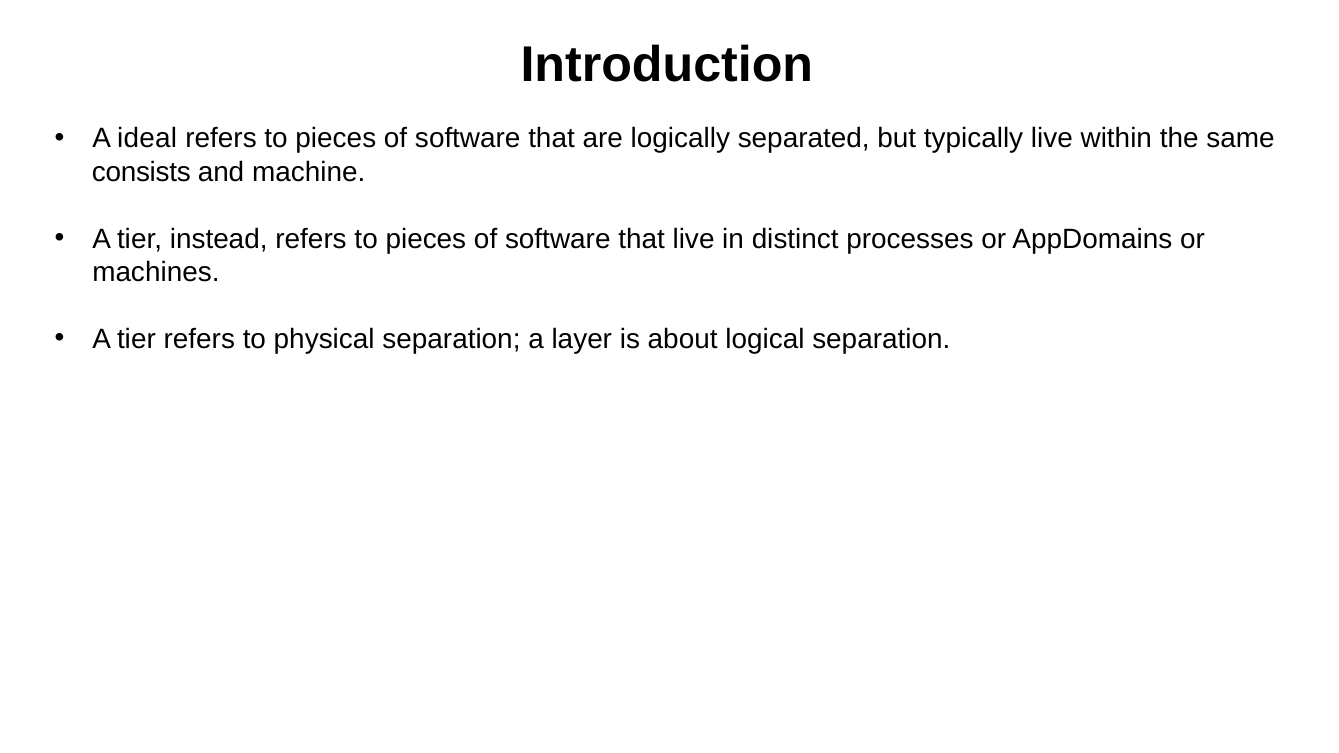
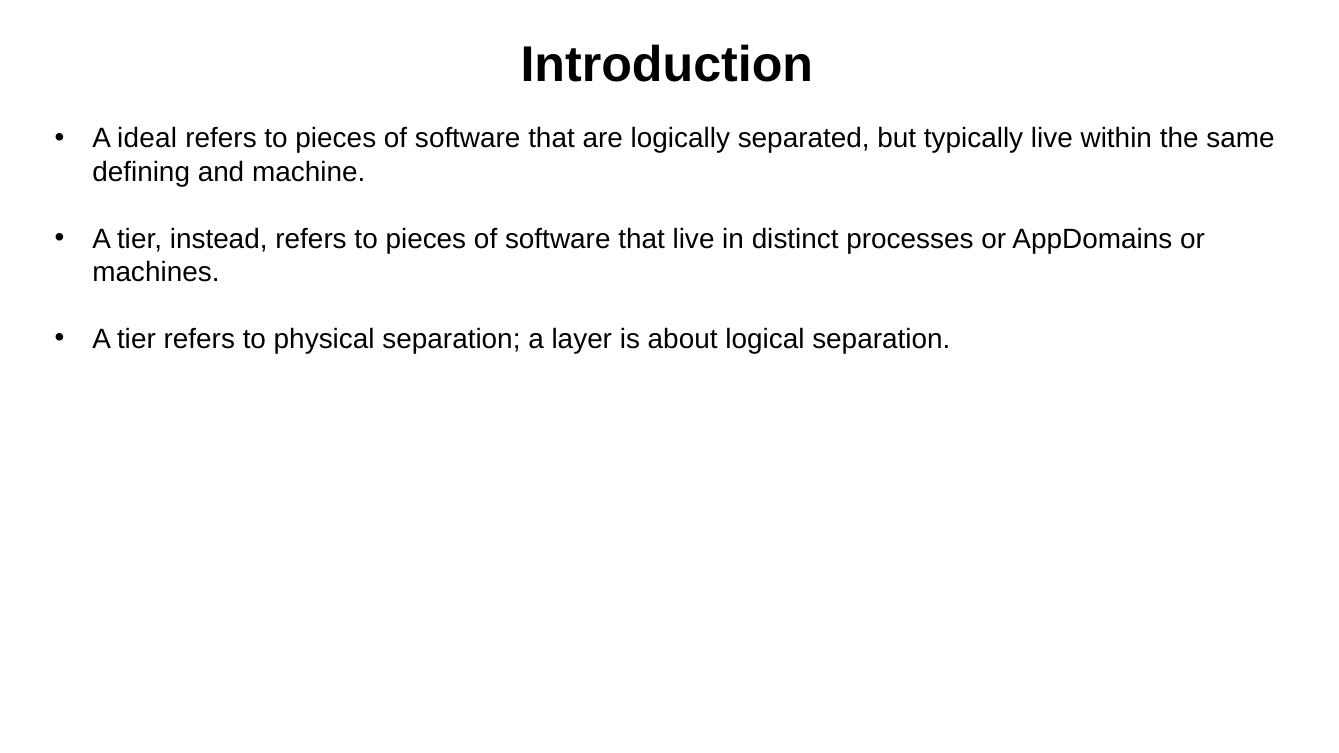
consists: consists -> defining (141, 172)
